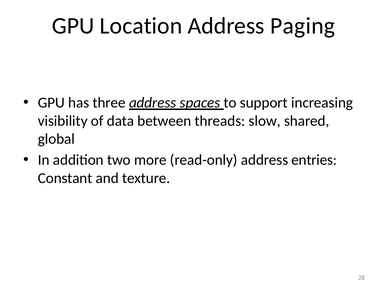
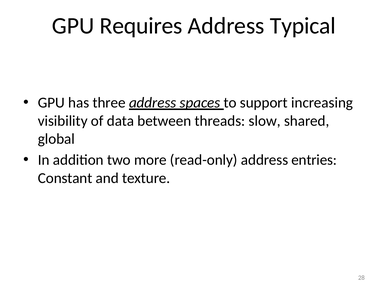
Location: Location -> Requires (141, 26)
Paging: Paging -> Typical (303, 26)
